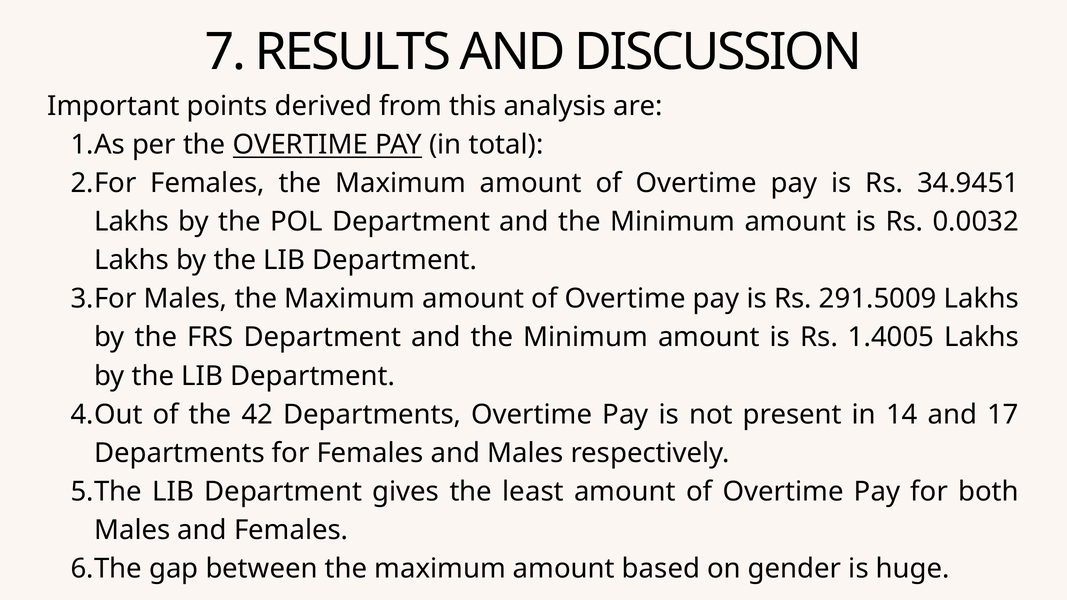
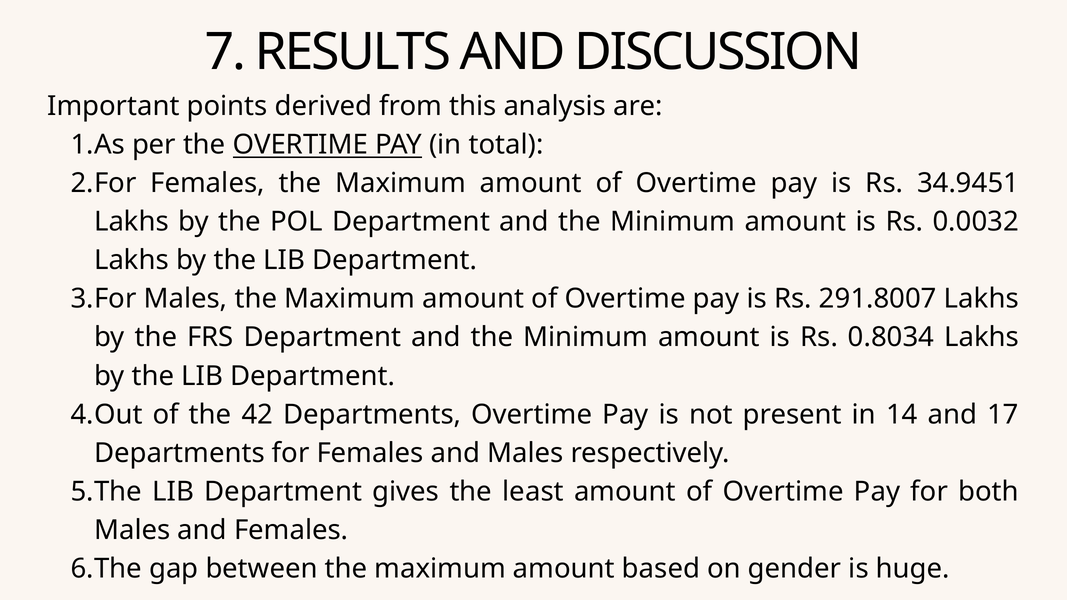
291.5009: 291.5009 -> 291.8007 (878, 299)
1.4005: 1.4005 -> 0.8034 (891, 337)
